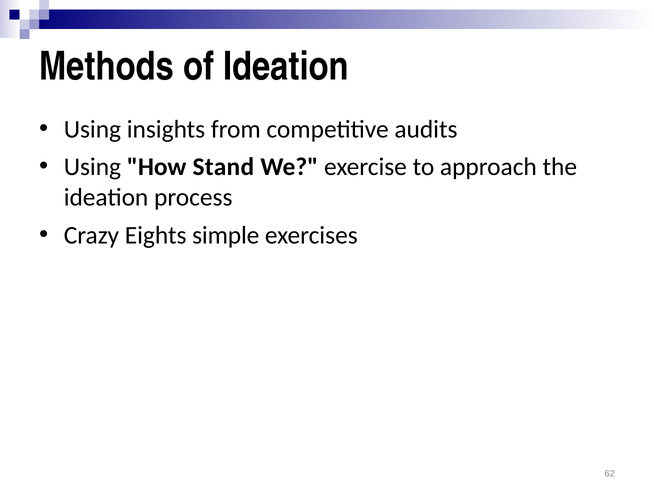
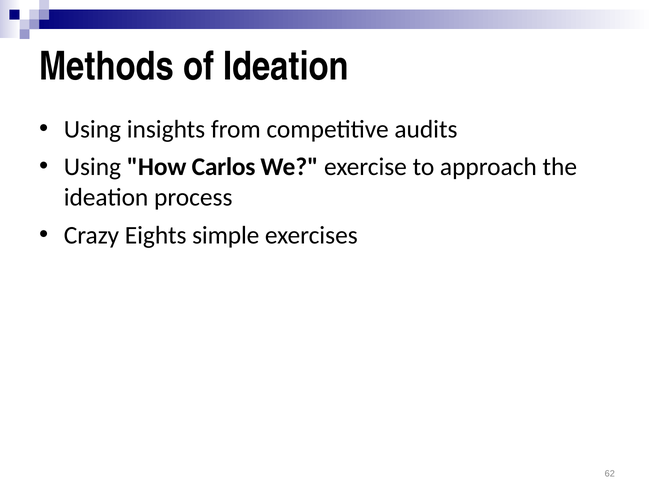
Stand: Stand -> Carlos (224, 167)
